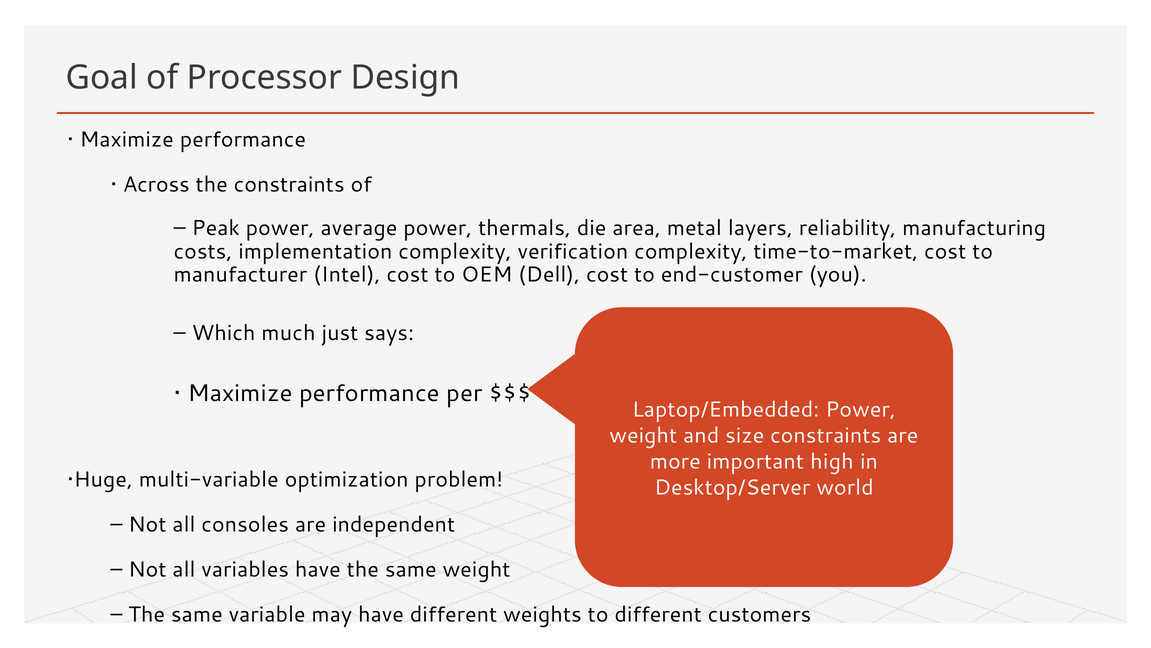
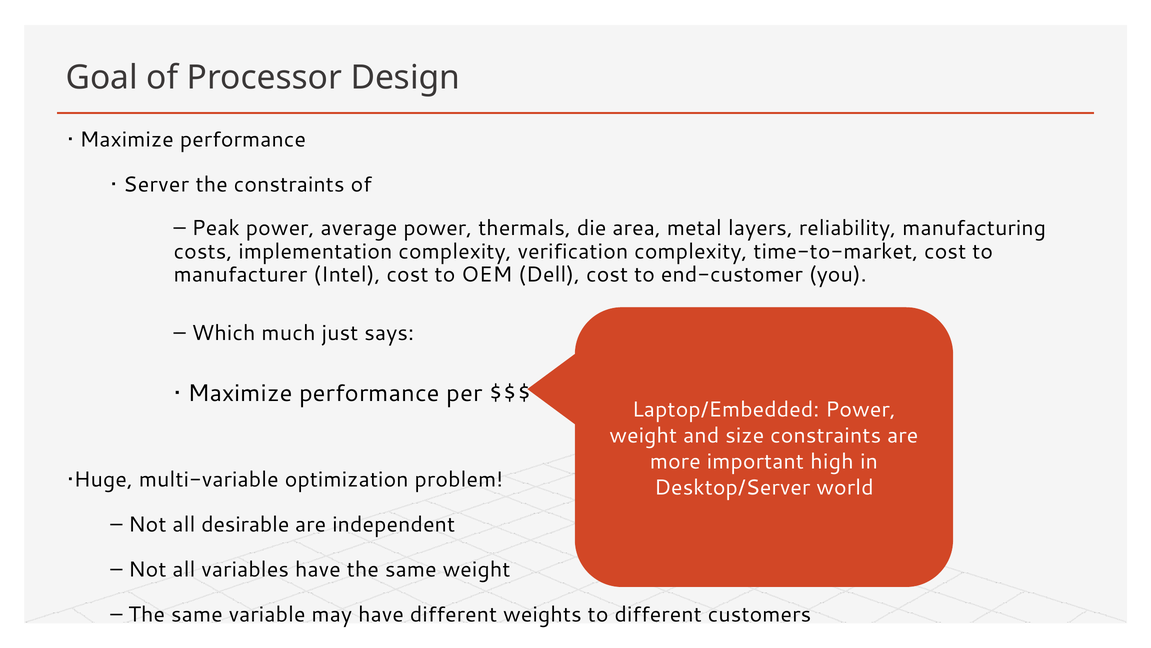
Across: Across -> Server (156, 184)
consoles: consoles -> desirable (245, 524)
